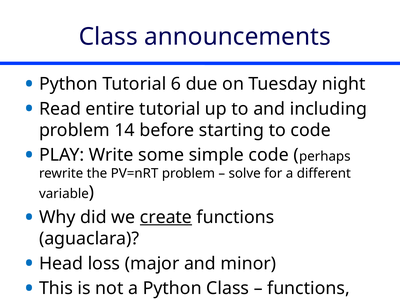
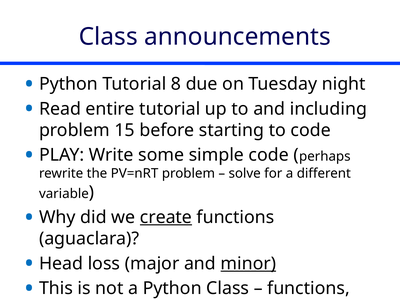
6: 6 -> 8 (176, 84)
14: 14 -> 15 (125, 130)
minor underline: none -> present (248, 264)
